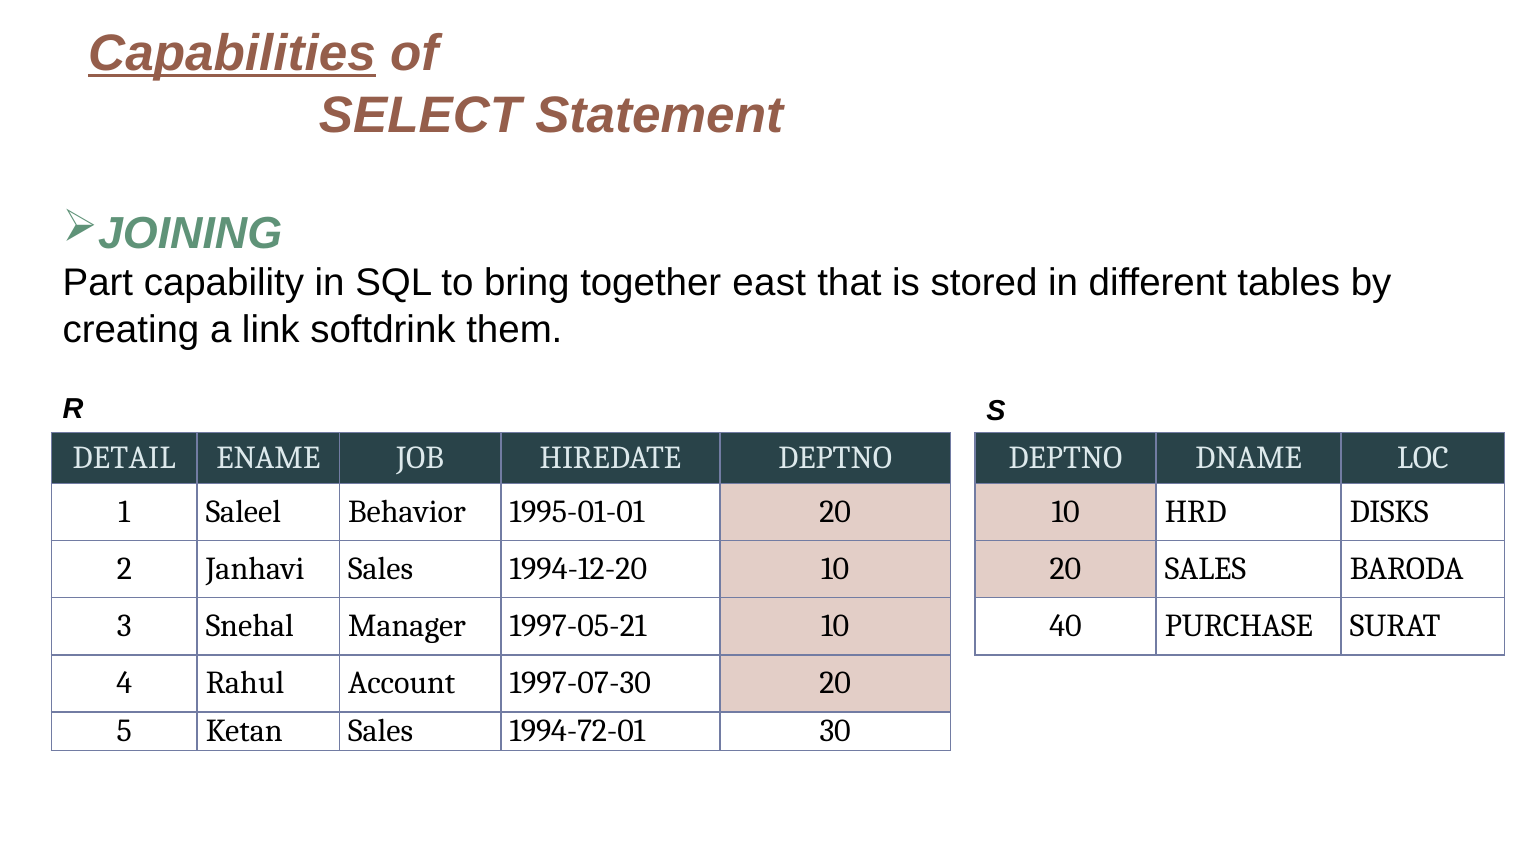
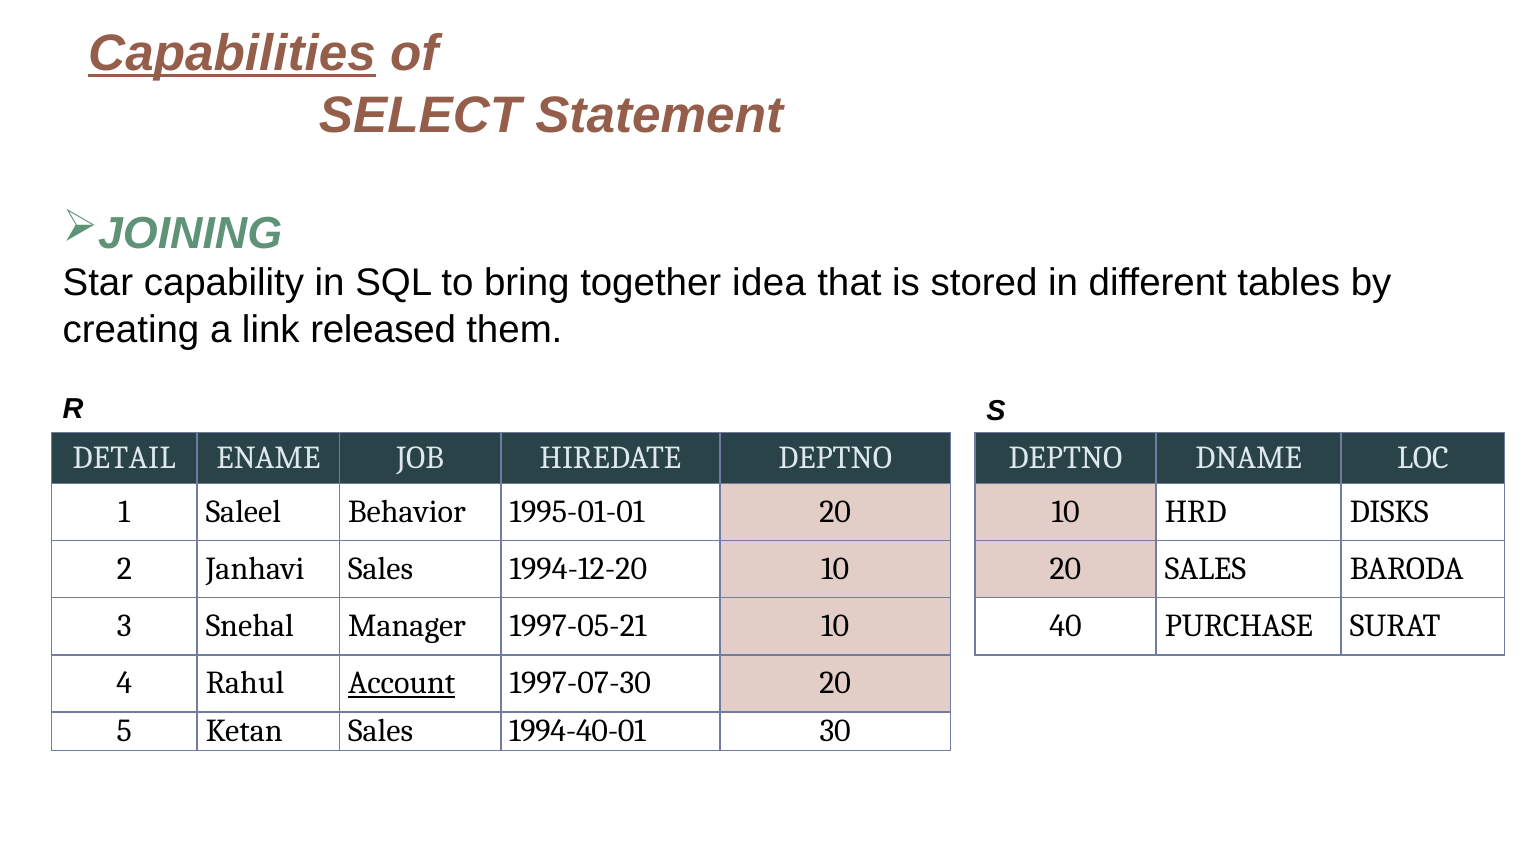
Part: Part -> Star (98, 283)
east: east -> idea (769, 283)
softdrink: softdrink -> released (383, 329)
Account underline: none -> present (402, 683)
1994-72-01: 1994-72-01 -> 1994-40-01 (577, 731)
